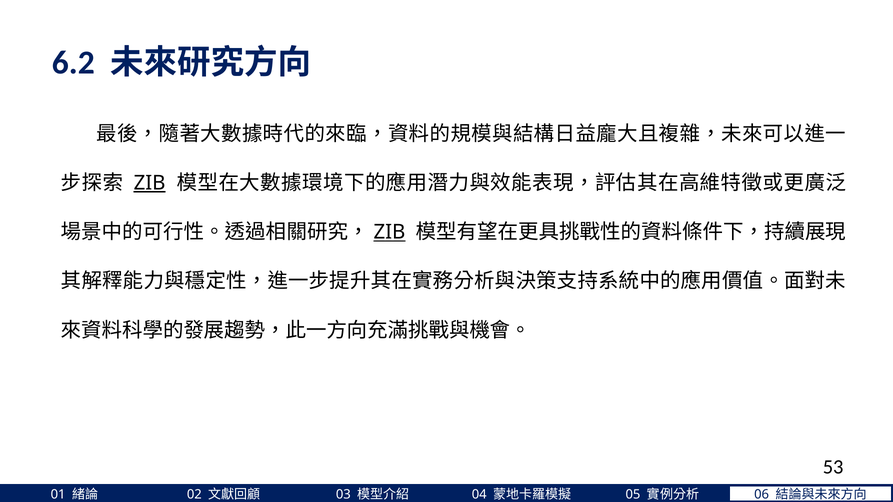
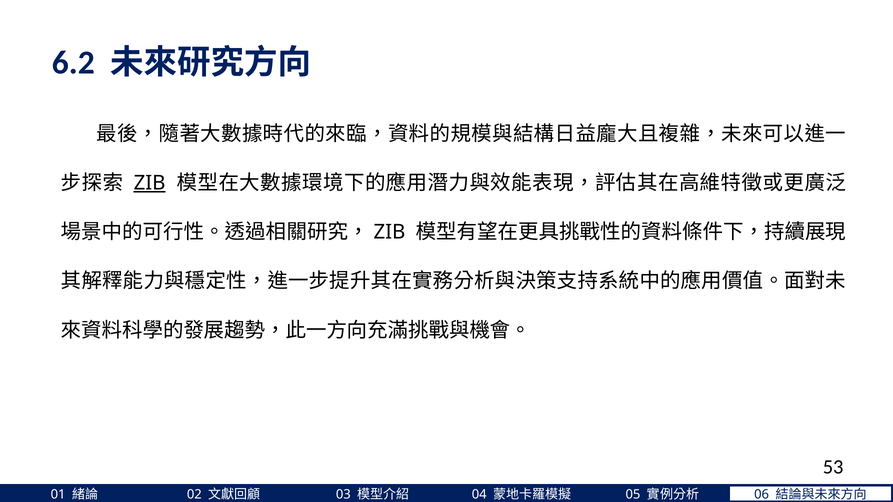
ZIB underline: present -> none (389, 232)
